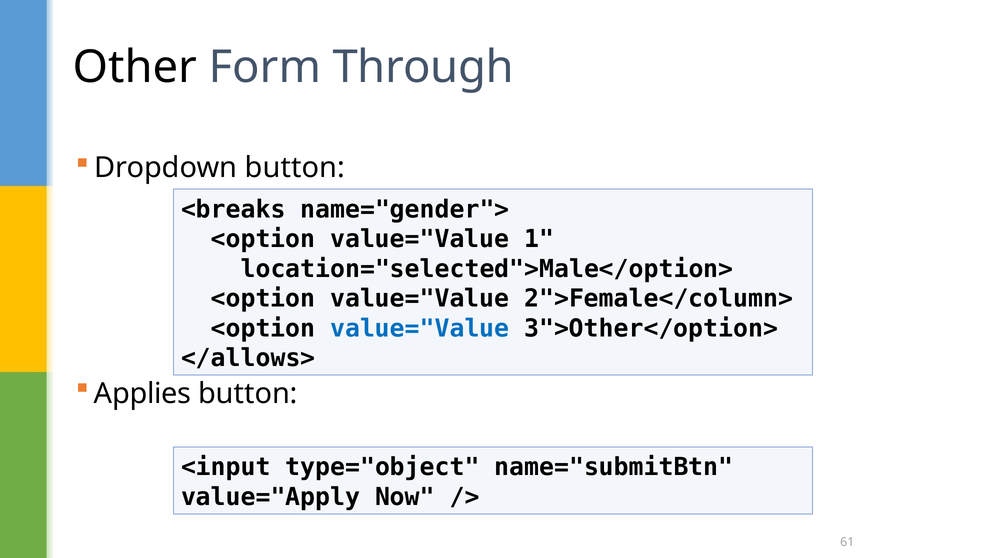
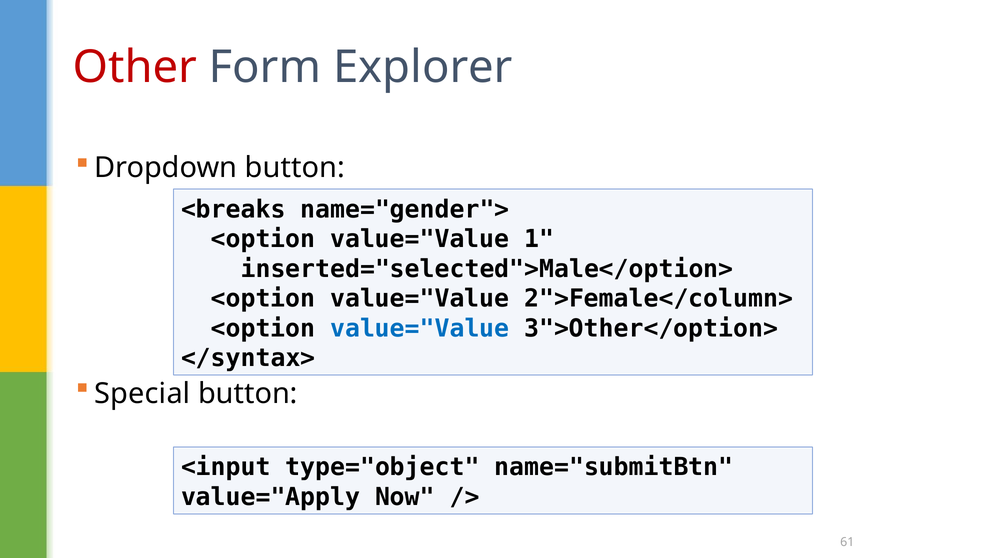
Other colour: black -> red (135, 67)
Through: Through -> Explorer (423, 67)
location="selected">Male</option>: location="selected">Male</option> -> inserted="selected">Male</option> (487, 269)
</allows>: </allows> -> </syntax> (248, 358)
Applies: Applies -> Special (142, 394)
